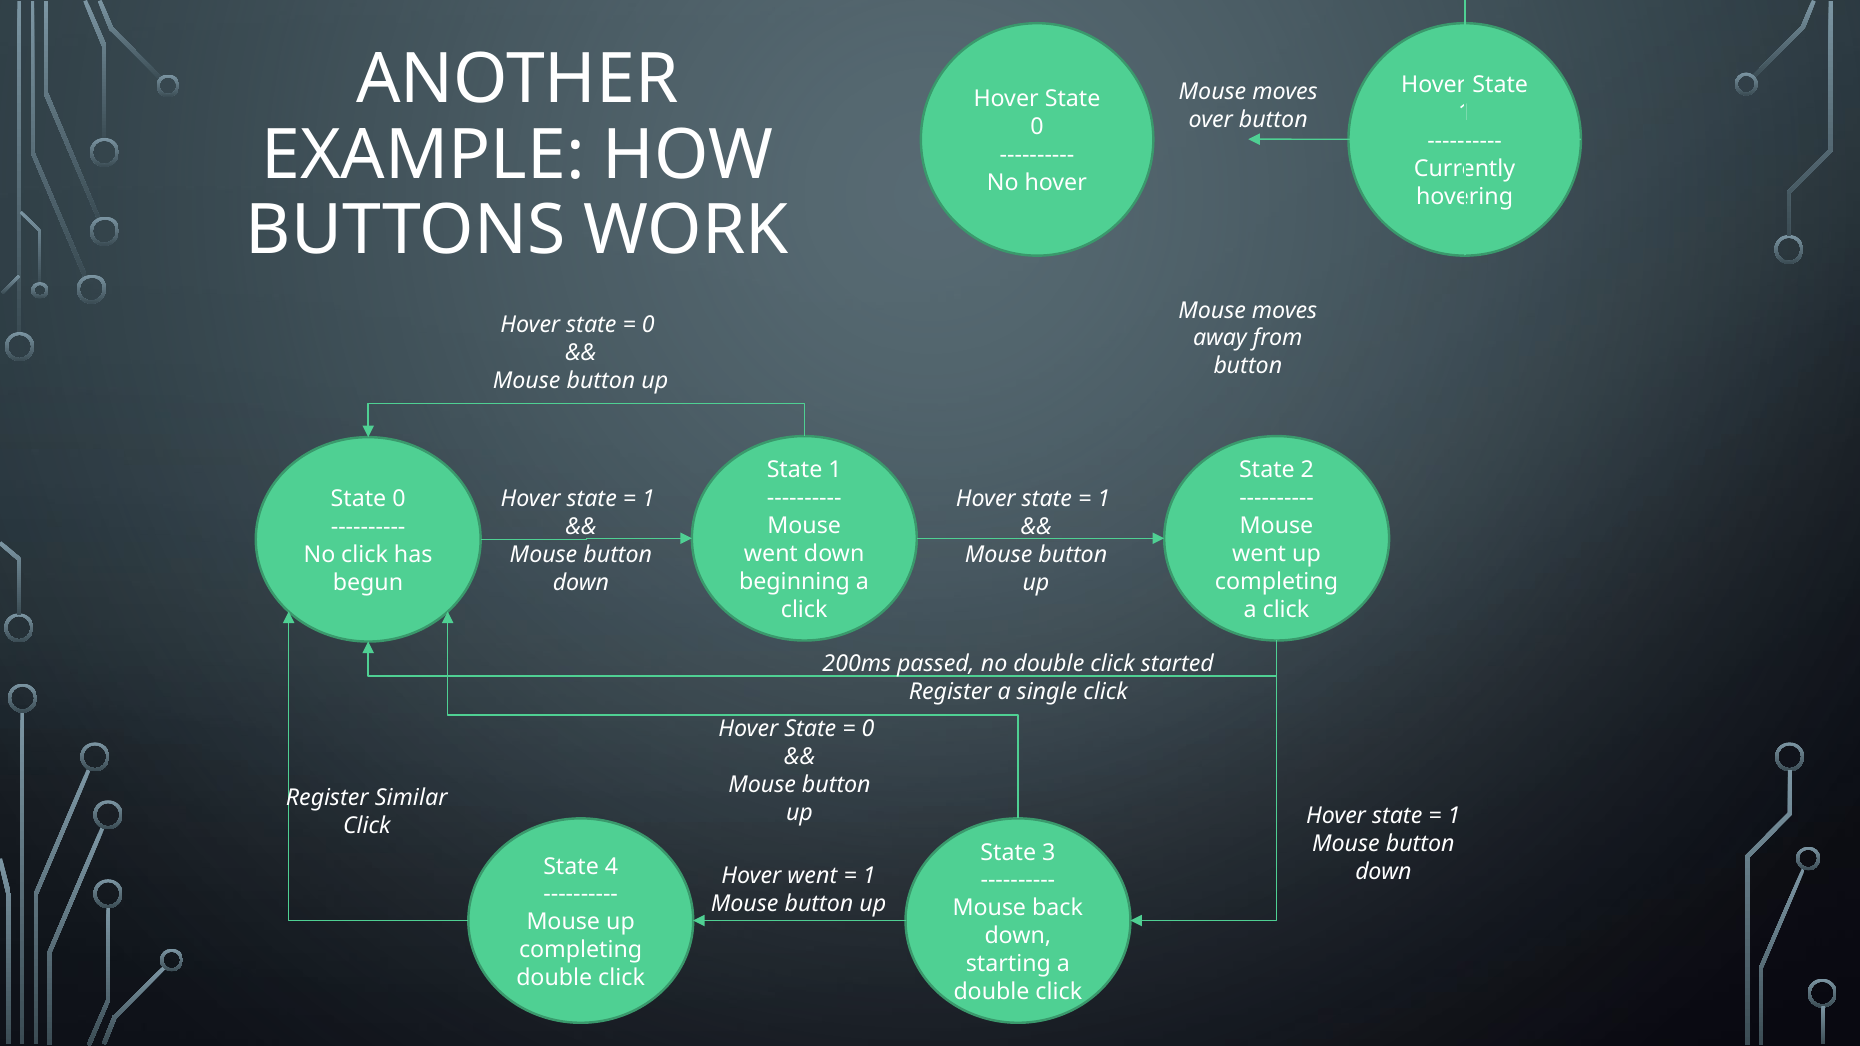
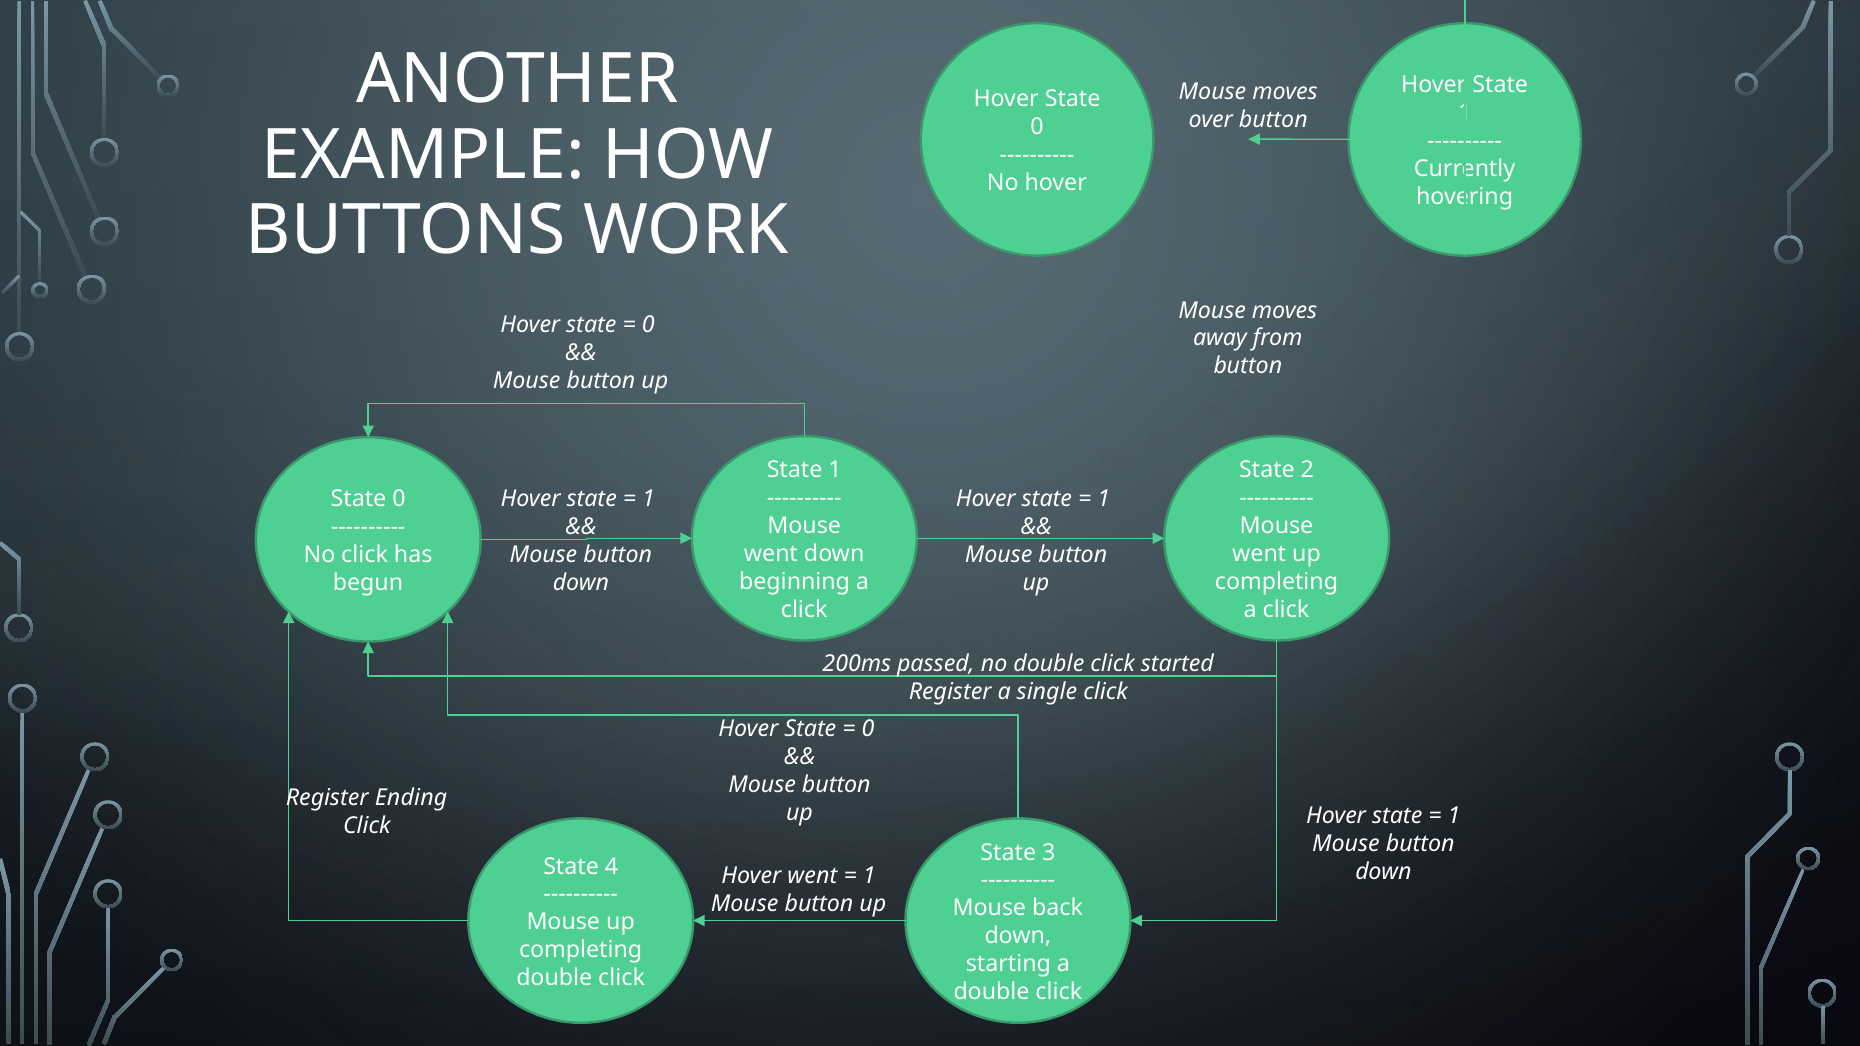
Similar: Similar -> Ending (411, 798)
